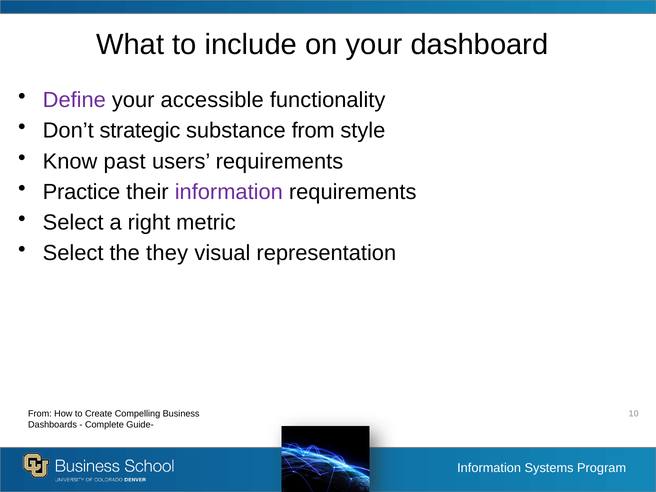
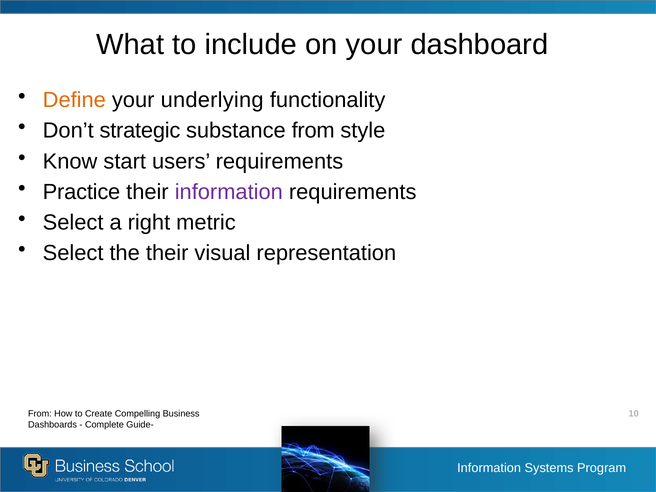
Define colour: purple -> orange (74, 100)
accessible: accessible -> underlying (212, 100)
past: past -> start (125, 161)
the they: they -> their (167, 253)
